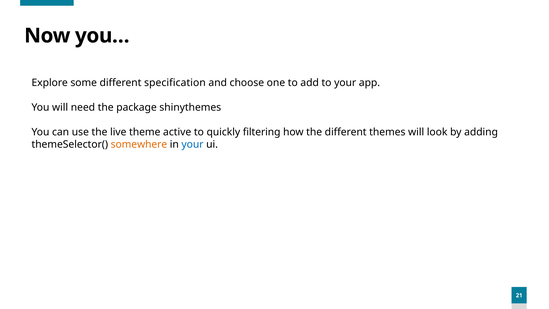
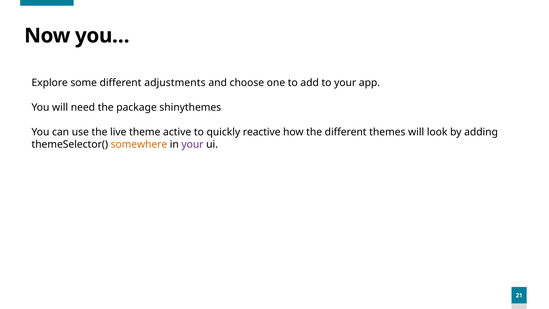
specification: specification -> adjustments (175, 83)
filtering: filtering -> reactive (262, 132)
your colour: blue -> purple (192, 144)
